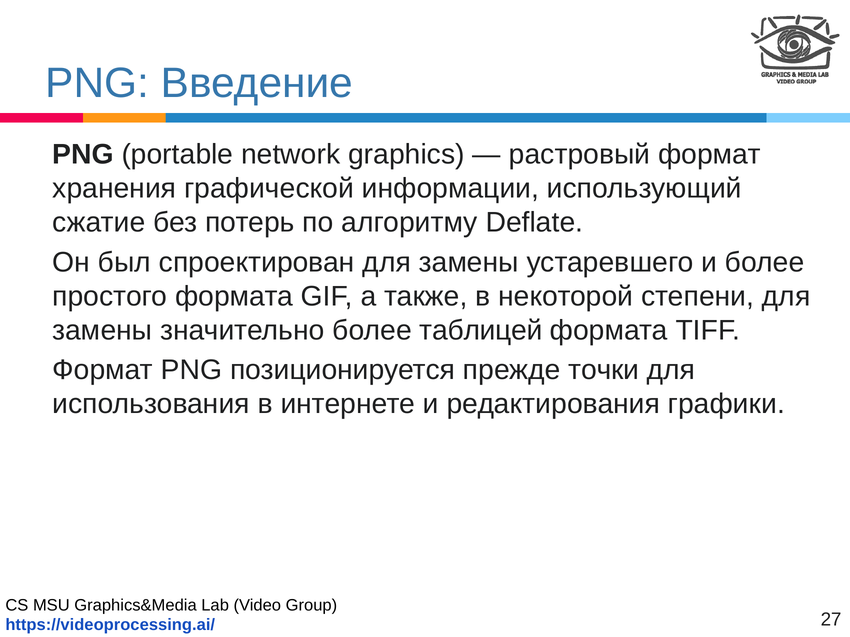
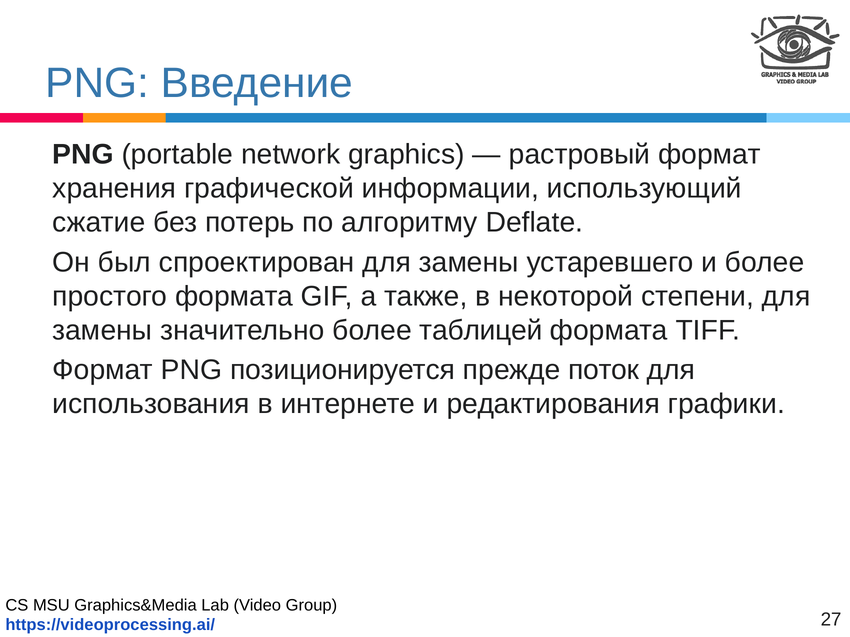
точки: точки -> поток (604, 370)
